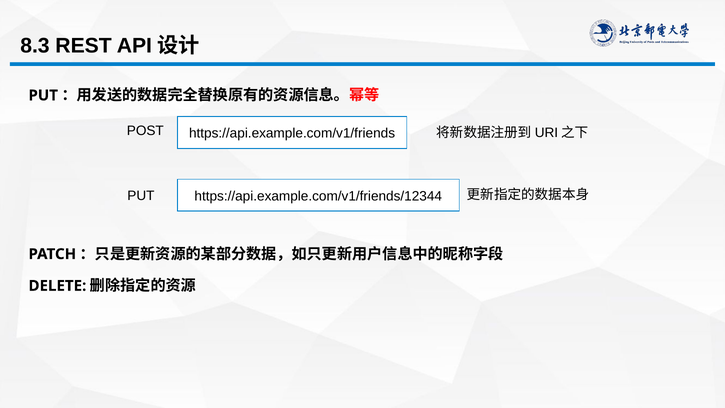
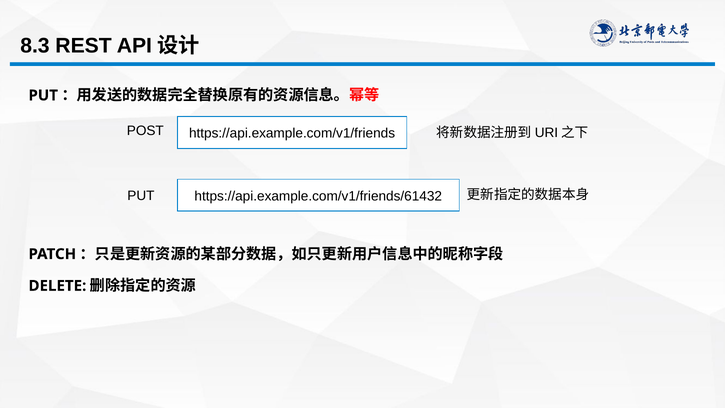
https://api.example.com/v1/friends/12344: https://api.example.com/v1/friends/12344 -> https://api.example.com/v1/friends/61432 (318, 196)
